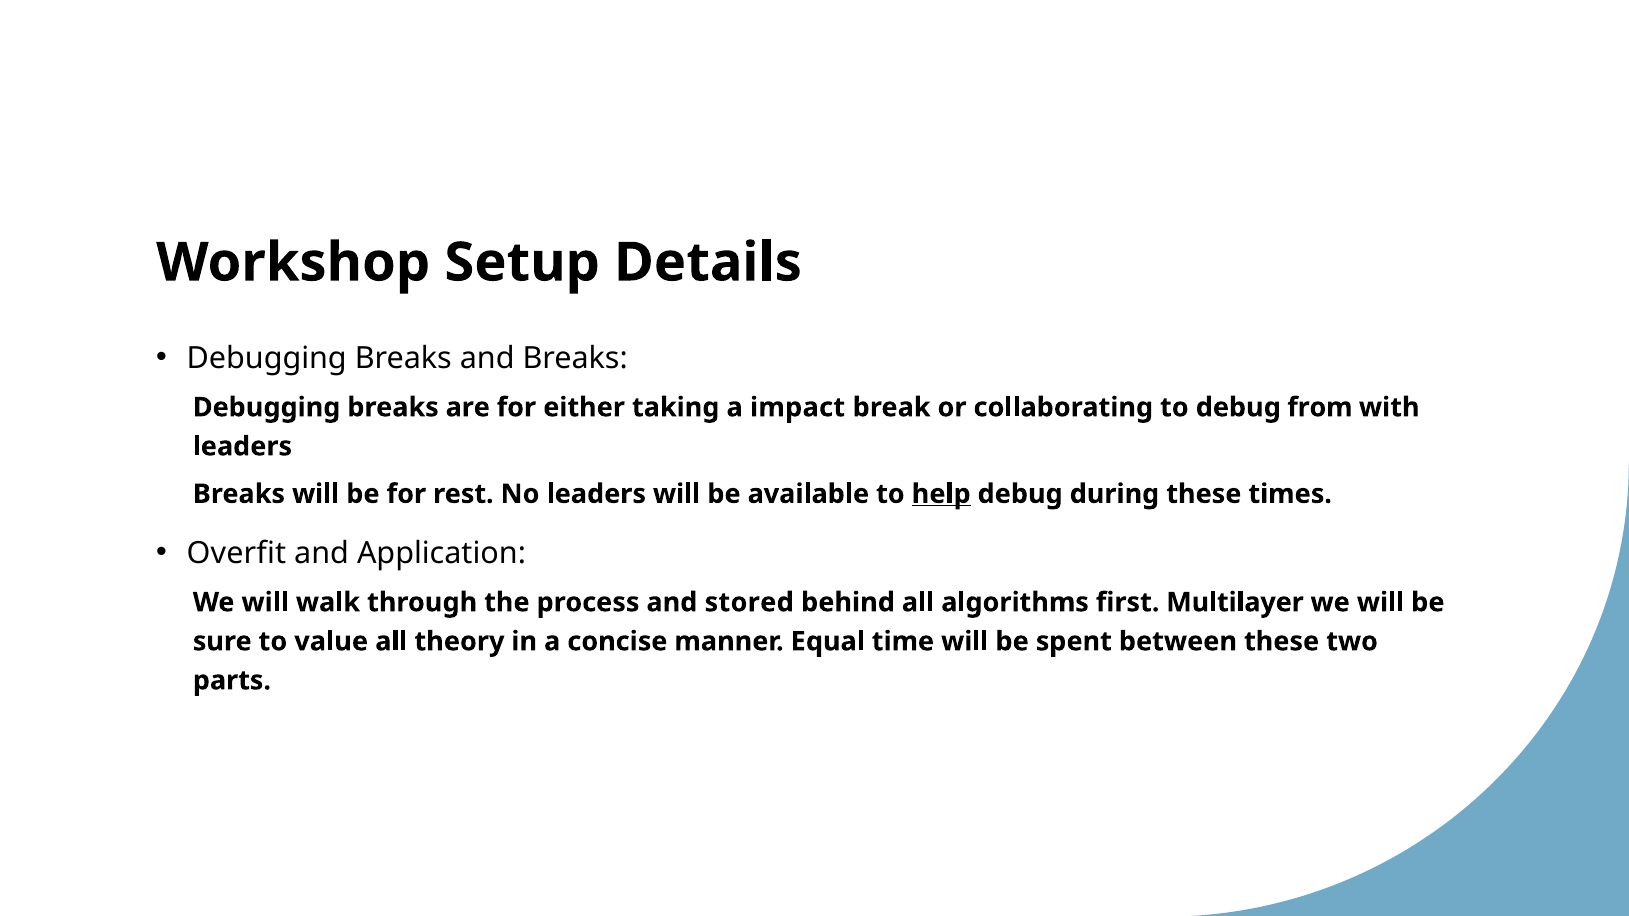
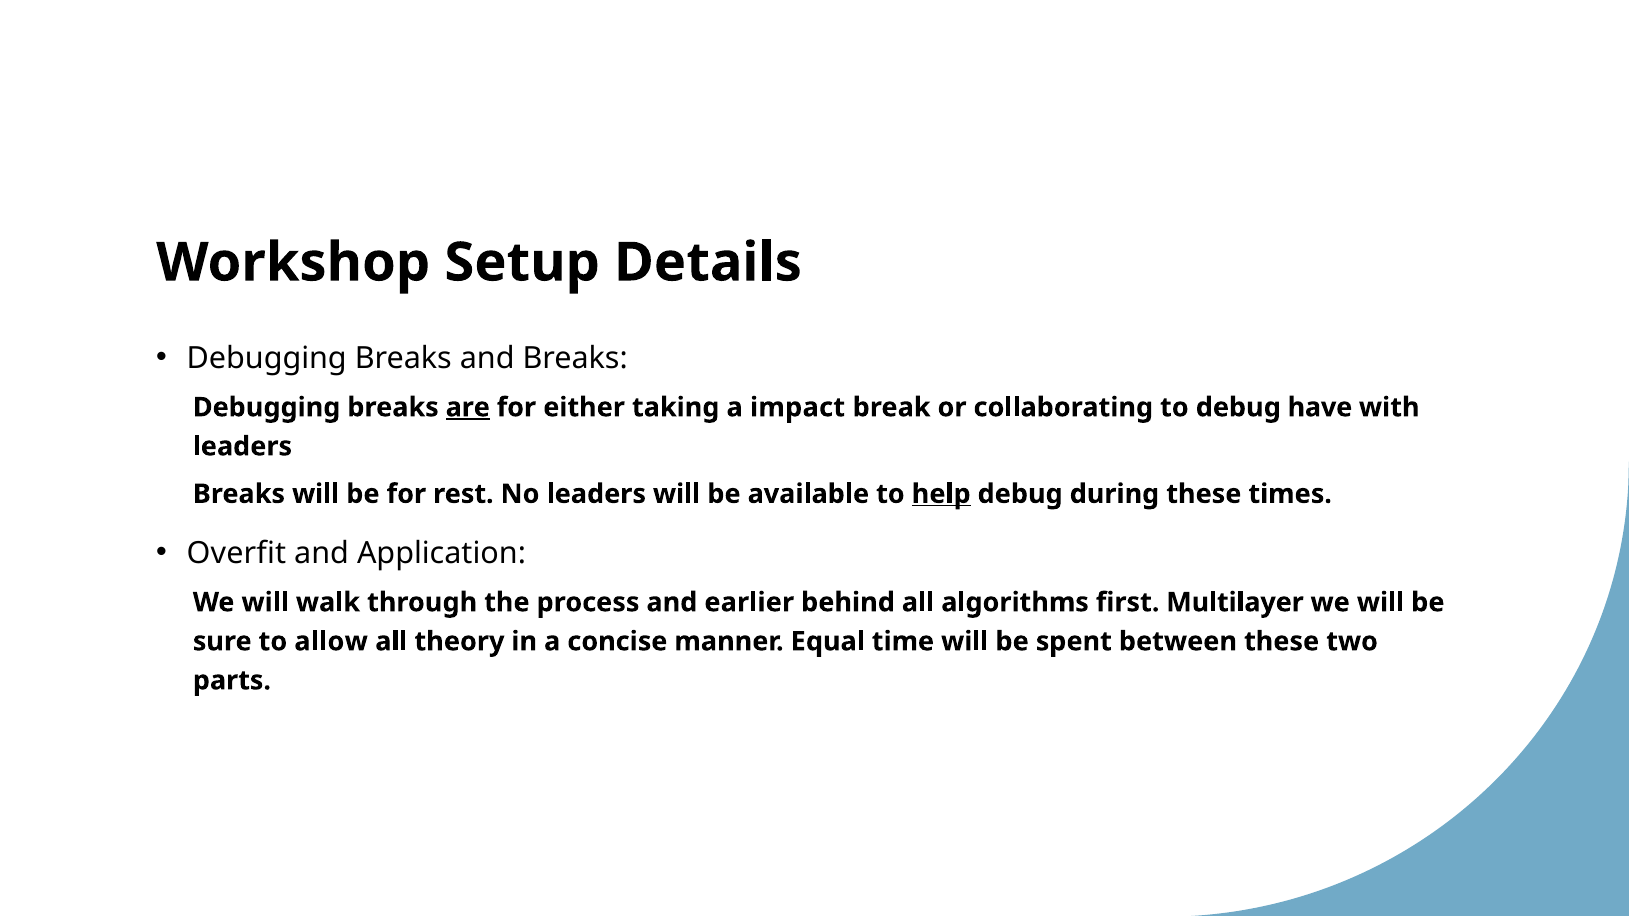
are underline: none -> present (468, 408)
from: from -> have (1320, 408)
stored: stored -> earlier (749, 603)
value: value -> allow (331, 642)
